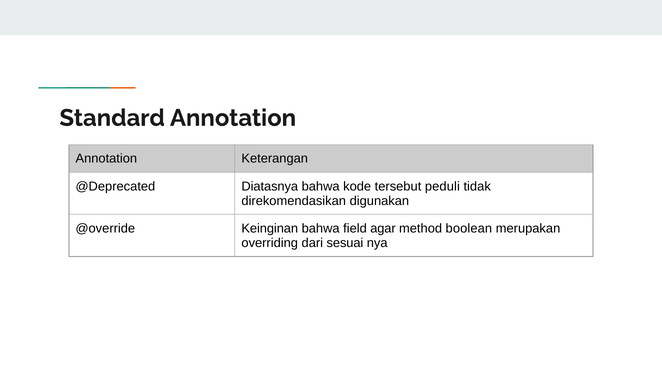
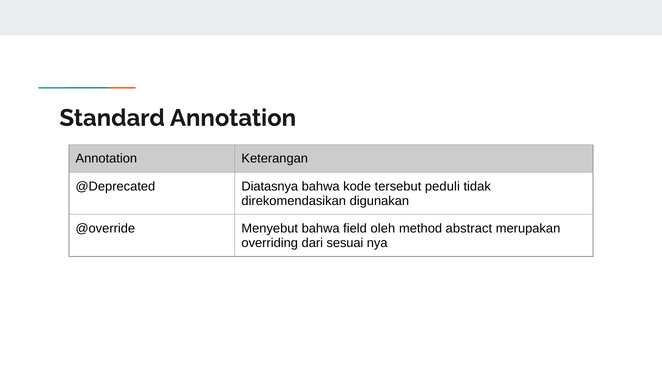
Keinginan: Keinginan -> Menyebut (270, 229)
agar: agar -> oleh (383, 229)
boolean: boolean -> abstract (469, 229)
